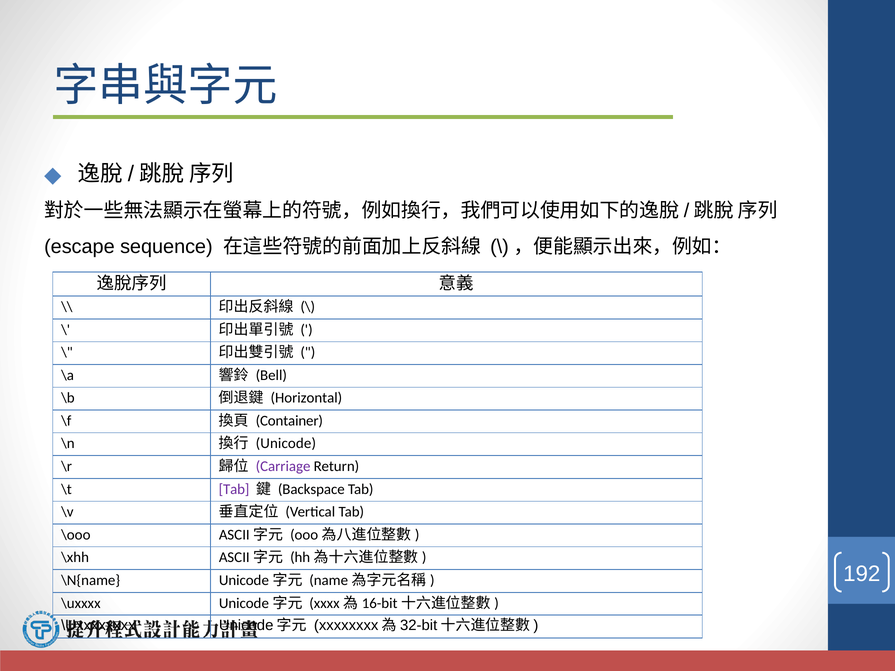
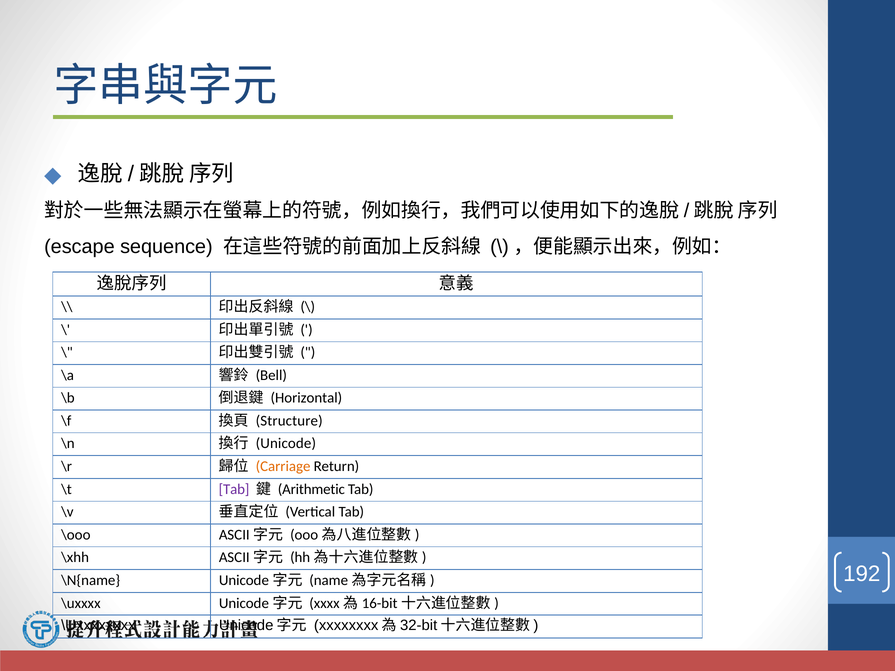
Container: Container -> Structure (289, 421)
Carriage colour: purple -> orange (283, 467)
Backspace: Backspace -> Arithmetic (311, 489)
